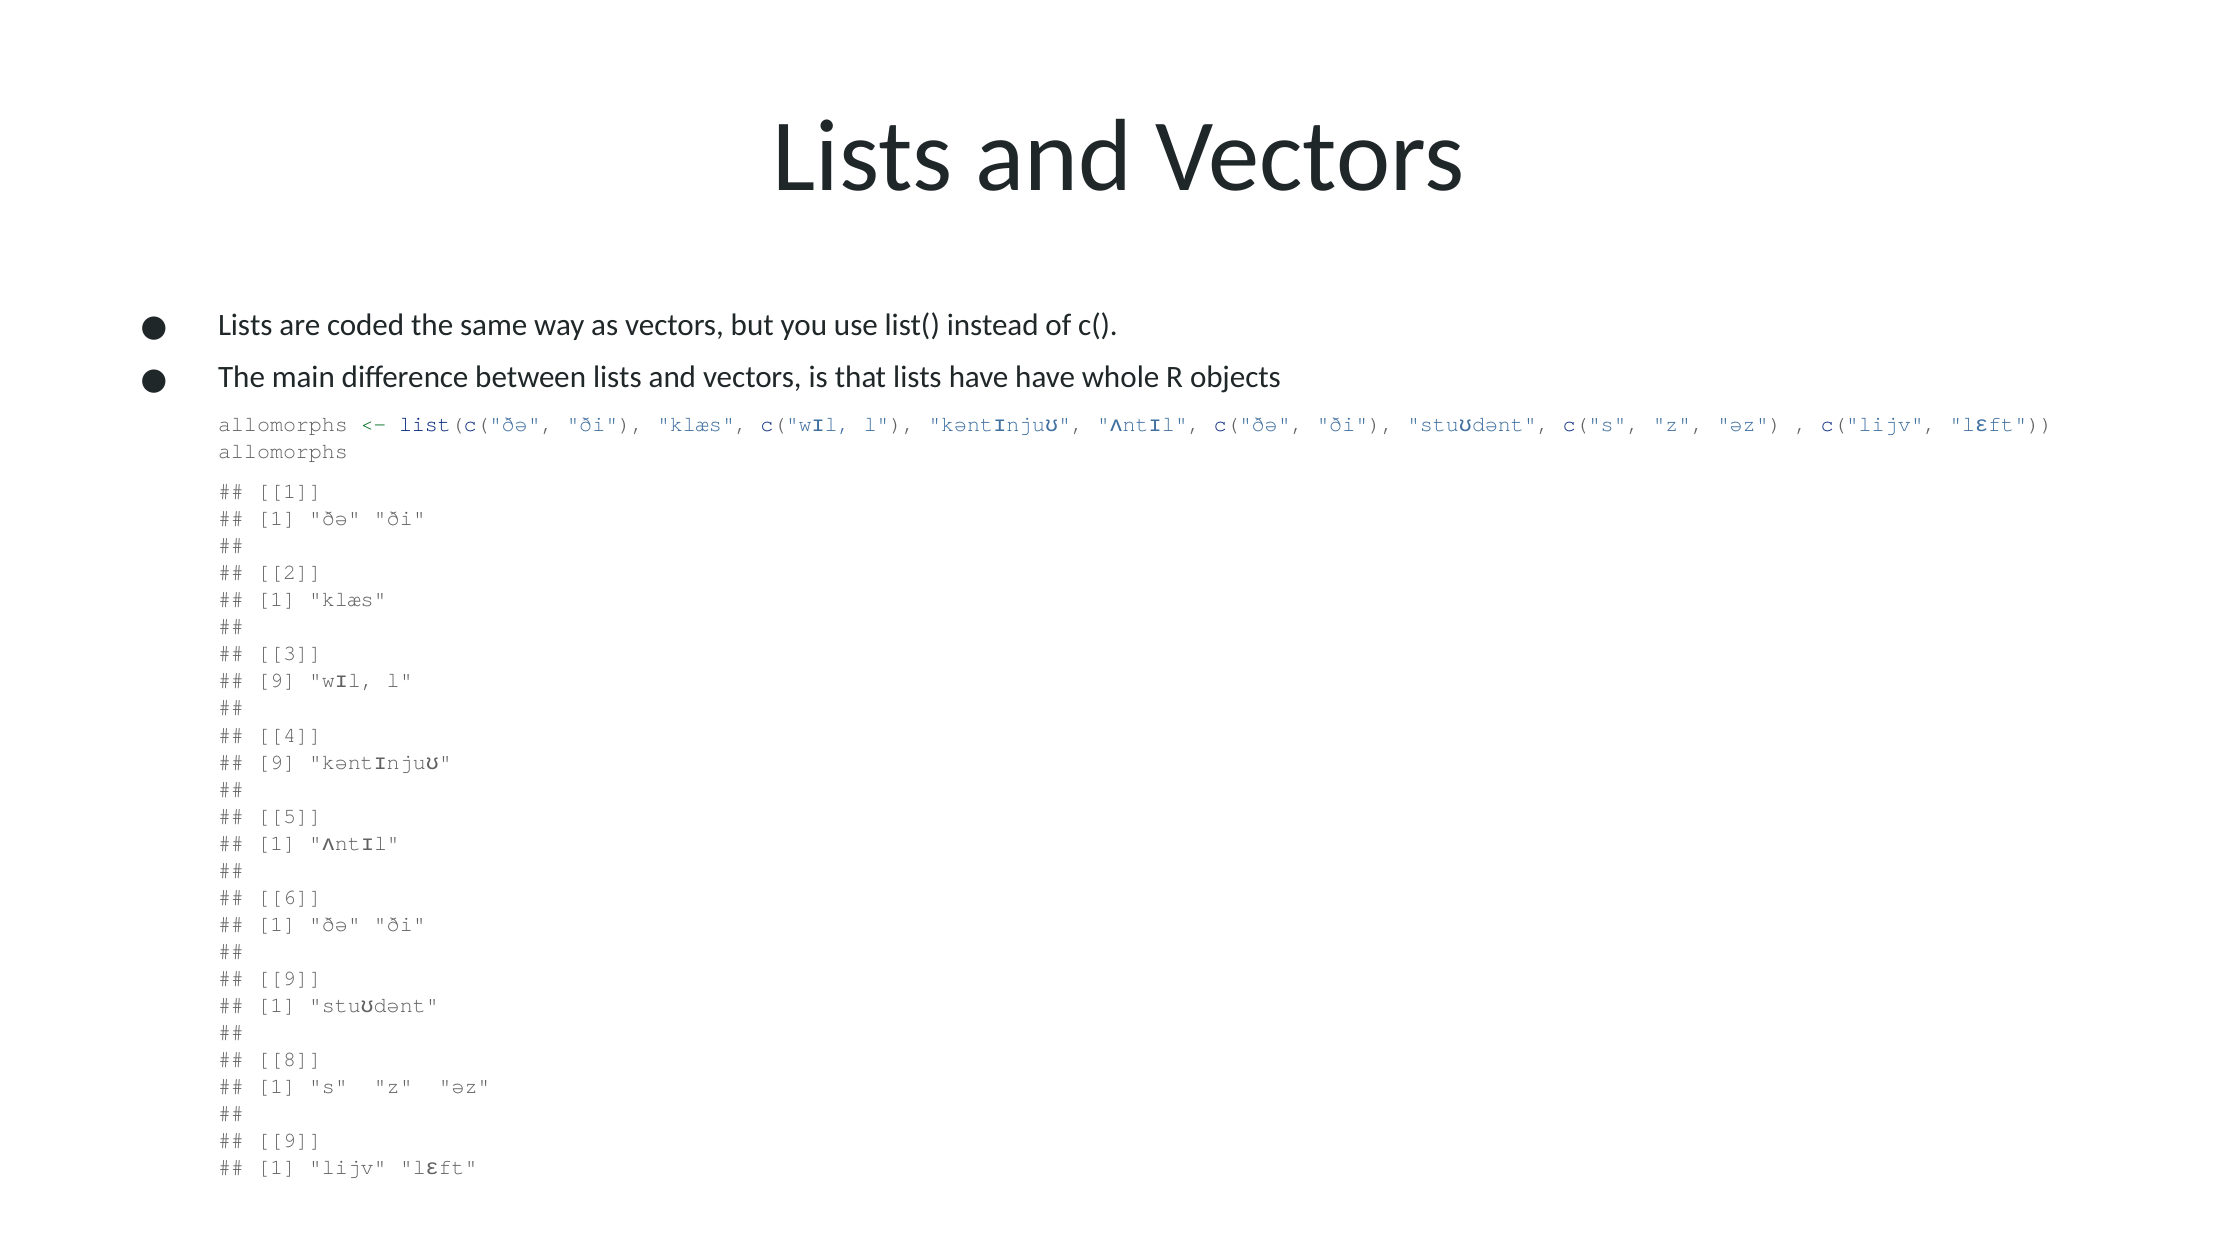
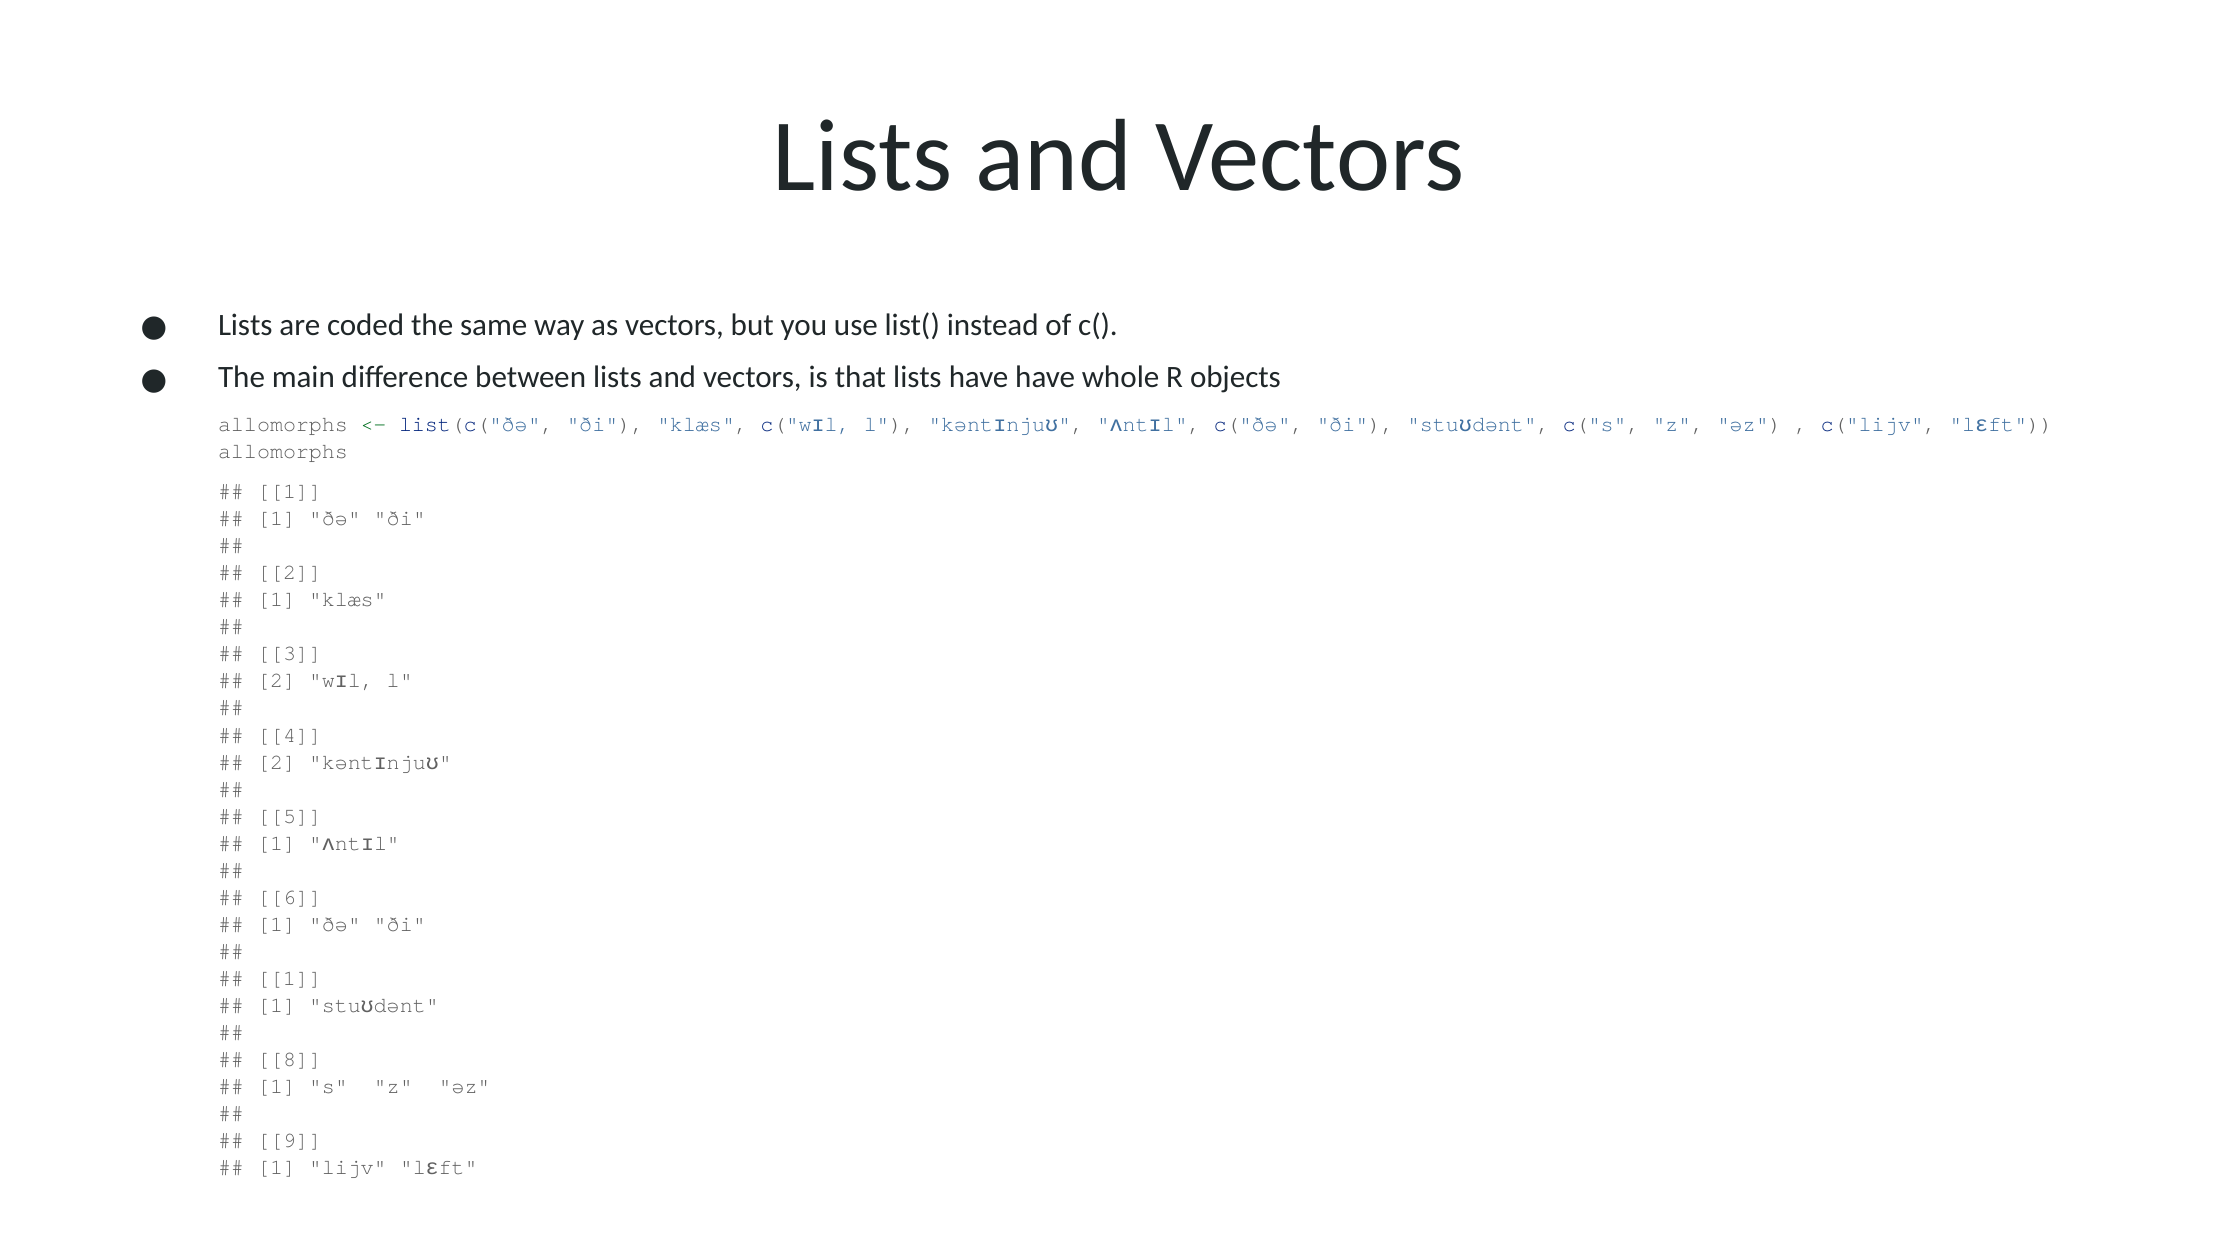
9: 9 -> 2 (277, 681)
9: 9 -> 2 (277, 762)
9: 9 -> 1 (290, 978)
